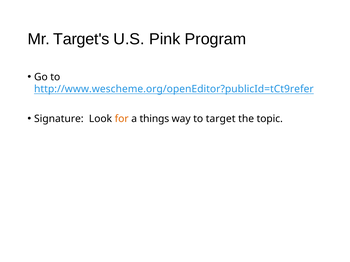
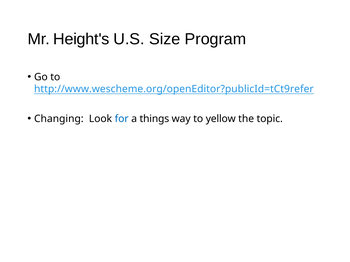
Target's: Target's -> Height's (81, 39)
Pink: Pink -> Size (165, 39)
Signature: Signature -> Changing (59, 119)
for colour: orange -> blue (122, 119)
target: target -> yellow (221, 119)
